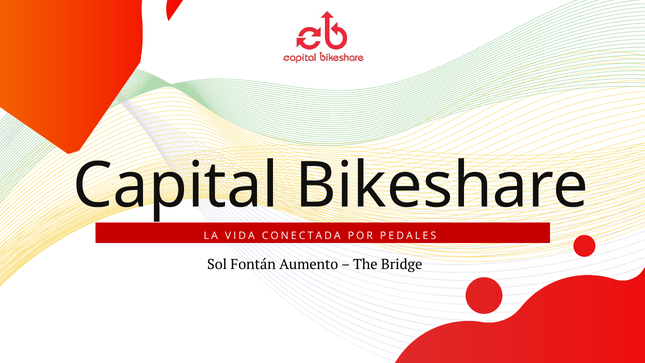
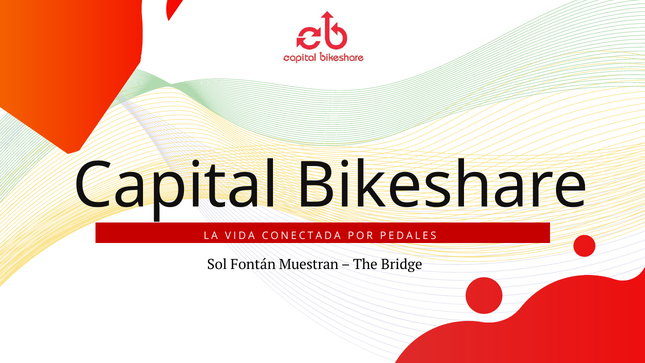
Aumento: Aumento -> Muestran (309, 264)
